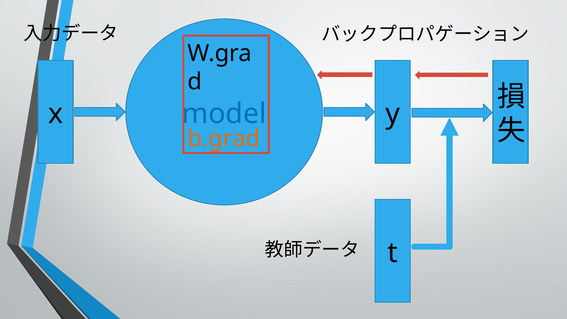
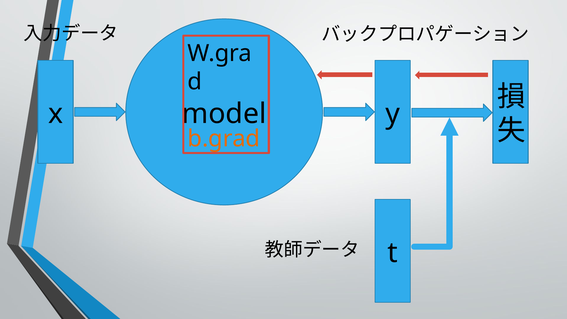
model colour: blue -> black (224, 114)
